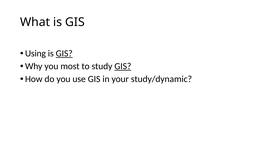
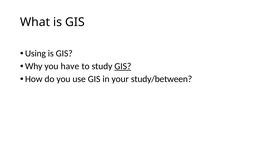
GIS underline: present -> none (64, 54)
most: most -> have (70, 67)
study/dynamic: study/dynamic -> study/between (162, 79)
